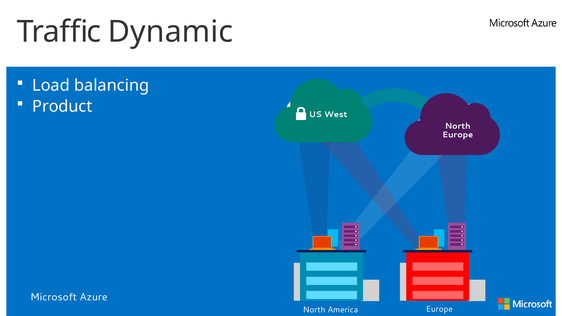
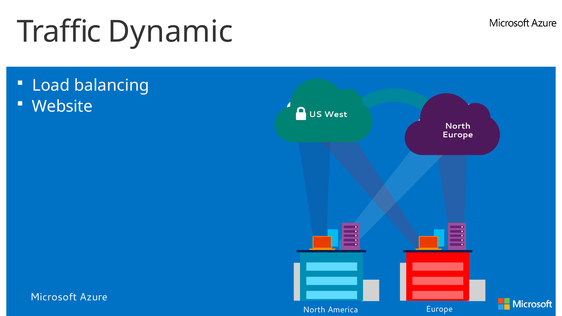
Product: Product -> Website (62, 106)
